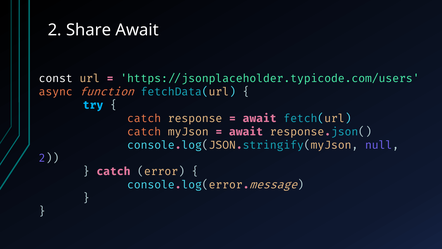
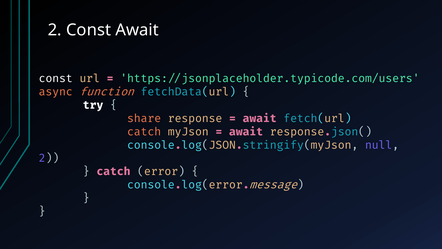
2 Share: Share -> Const (89, 30)
try colour: light blue -> white (93, 105)
catch: catch -> share (144, 118)
